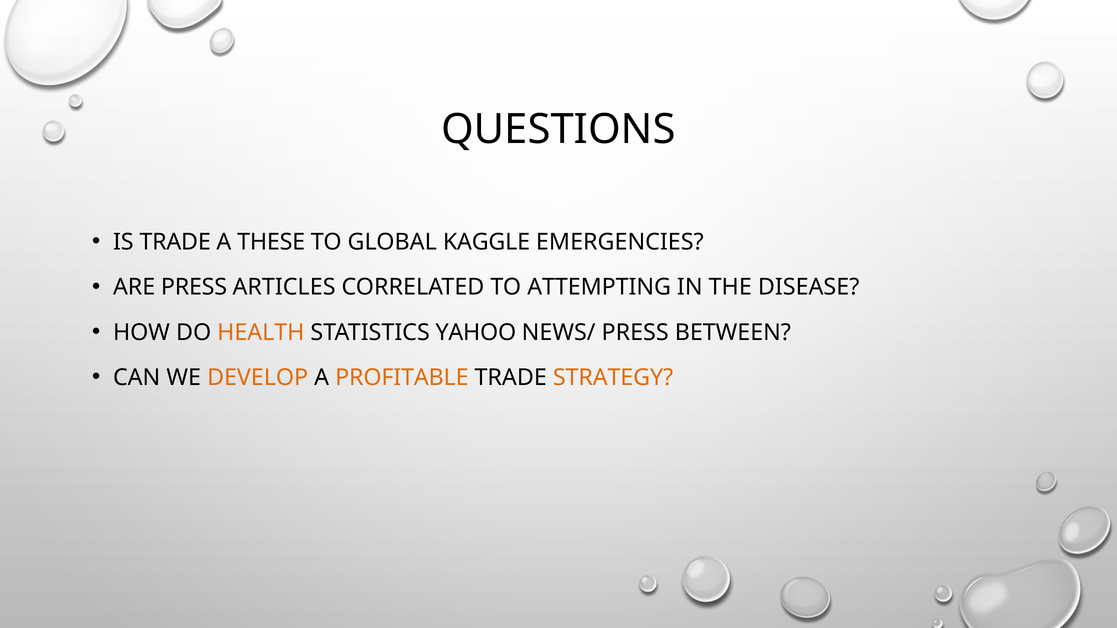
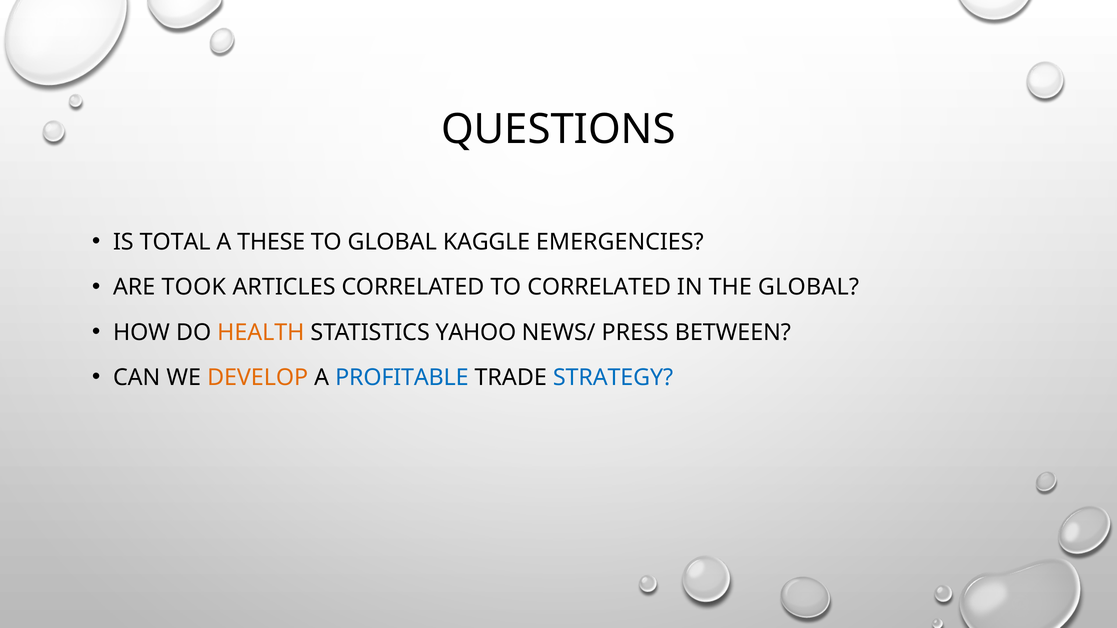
IS TRADE: TRADE -> TOTAL (175, 242)
ARE PRESS: PRESS -> TOOK (194, 287)
TO ATTEMPTING: ATTEMPTING -> CORRELATED (599, 287)
THE DISEASE: DISEASE -> GLOBAL (809, 287)
PROFITABLE colour: orange -> blue (402, 378)
STRATEGY colour: orange -> blue (613, 378)
